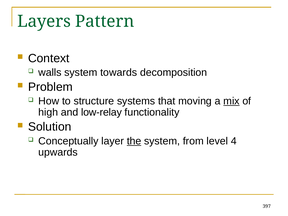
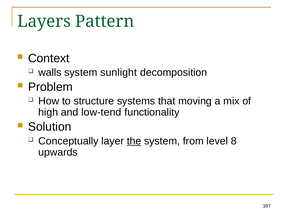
towards: towards -> sunlight (119, 72)
mix underline: present -> none (231, 101)
low-relay: low-relay -> low-tend (101, 112)
4: 4 -> 8 (234, 141)
